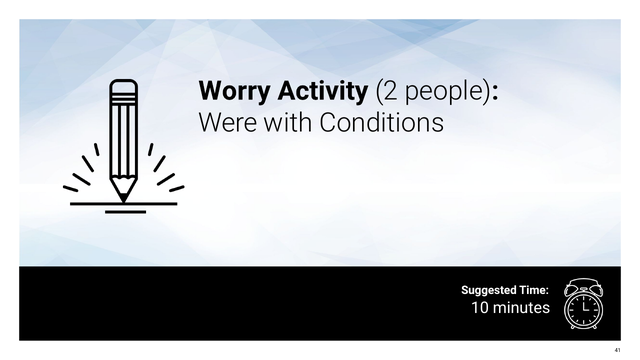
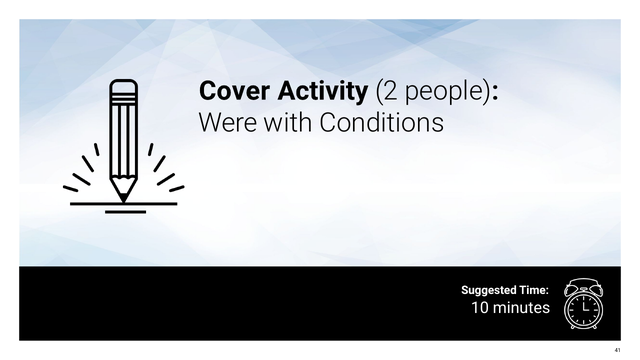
Worry: Worry -> Cover (234, 91)
